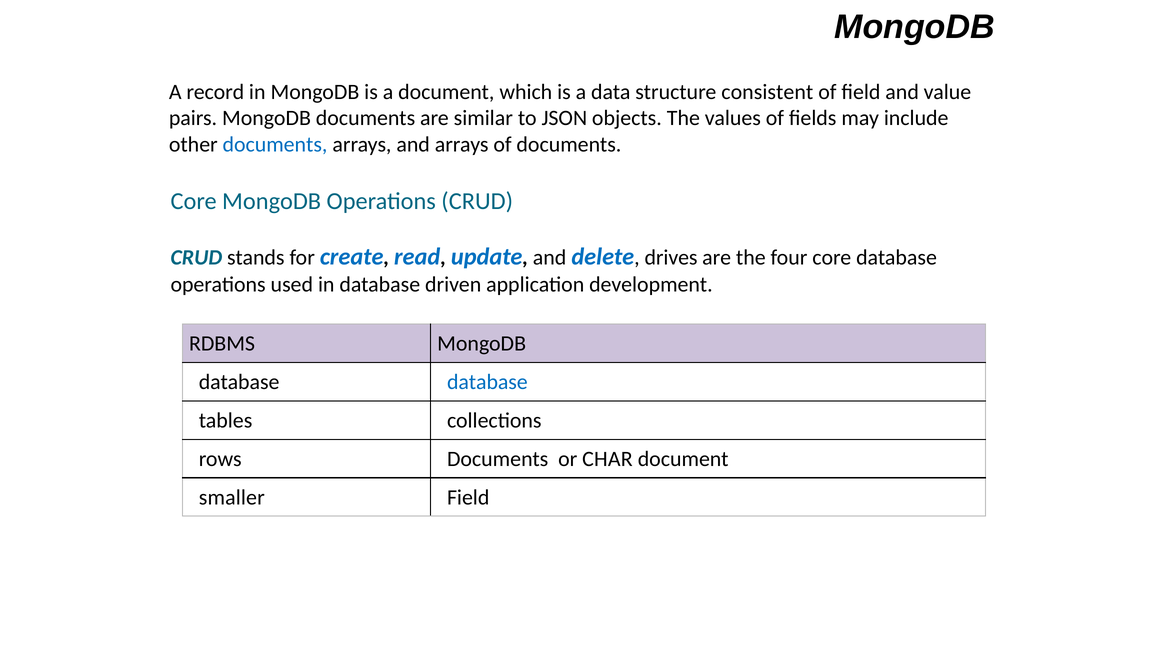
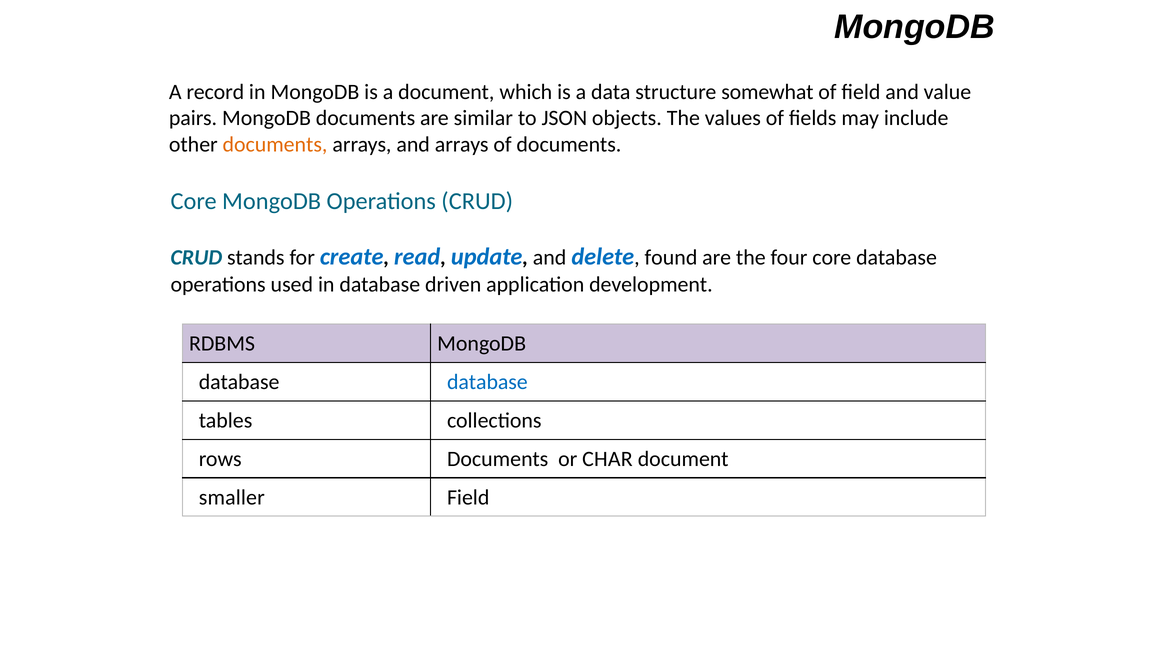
consistent: consistent -> somewhat (767, 92)
documents colour: blue -> orange (275, 145)
drives: drives -> found (671, 258)
